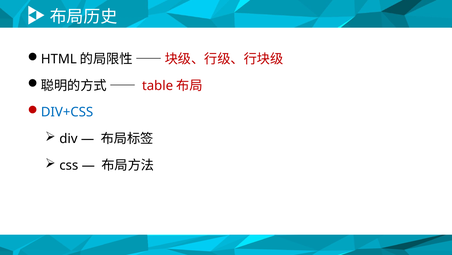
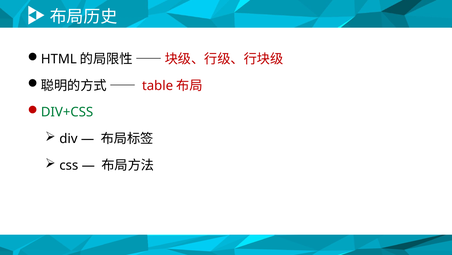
DIV+CSS colour: blue -> green (67, 112)
